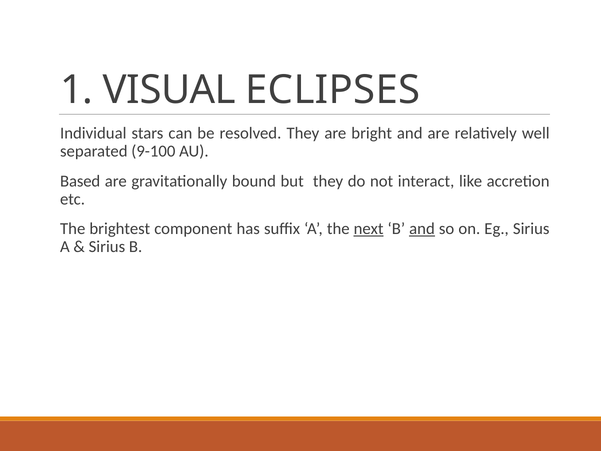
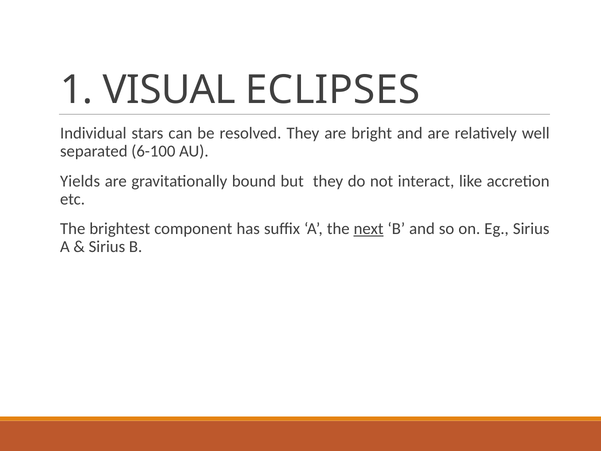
9-100: 9-100 -> 6-100 (153, 151)
Based: Based -> Yields (80, 181)
and underline: present -> none (422, 229)
